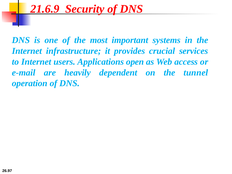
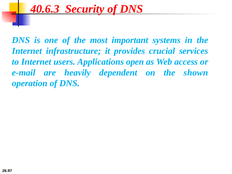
21.6.9: 21.6.9 -> 40.6.3 (45, 9)
tunnel: tunnel -> shown (196, 73)
